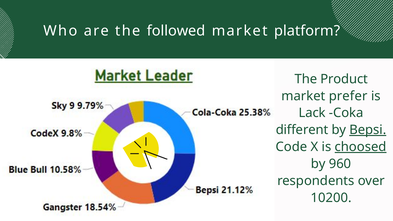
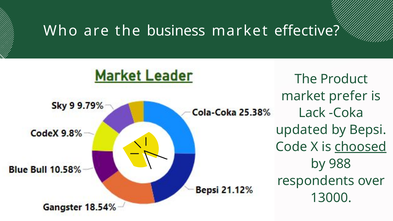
followed: followed -> business (176, 31)
platform: platform -> effective (307, 31)
different: different -> updated (302, 130)
Bepsi underline: present -> none (368, 130)
960: 960 -> 988 (340, 164)
10200: 10200 -> 13000 (331, 198)
